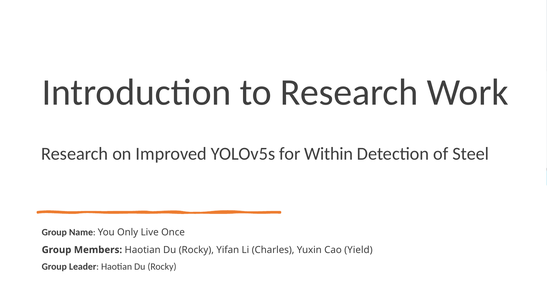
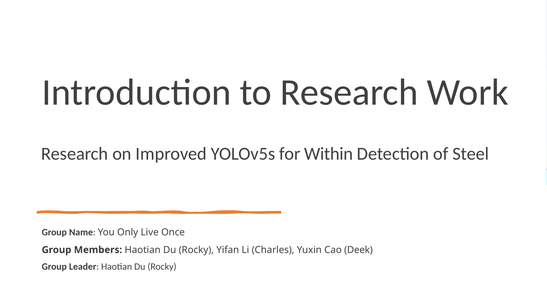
Yield: Yield -> Deek (359, 250)
